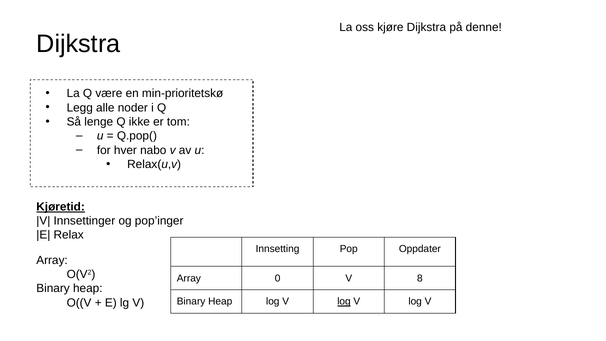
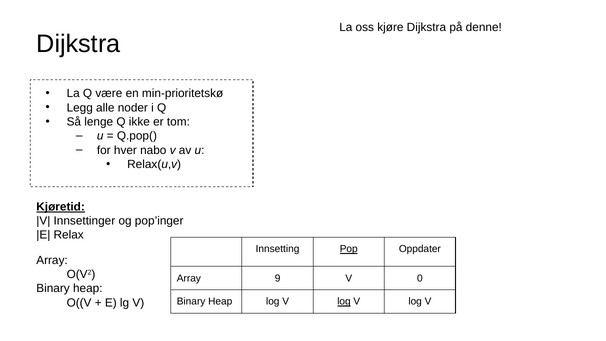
Pop underline: none -> present (349, 249)
0: 0 -> 9 (278, 278)
8: 8 -> 0 (420, 278)
